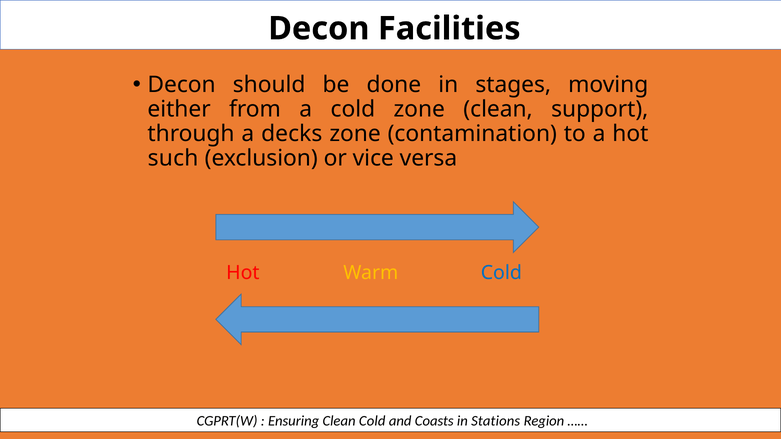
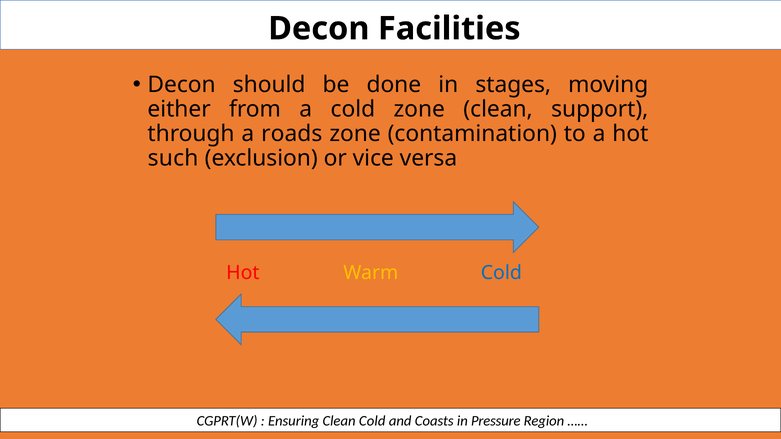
decks: decks -> roads (292, 134)
Stations: Stations -> Pressure (496, 421)
